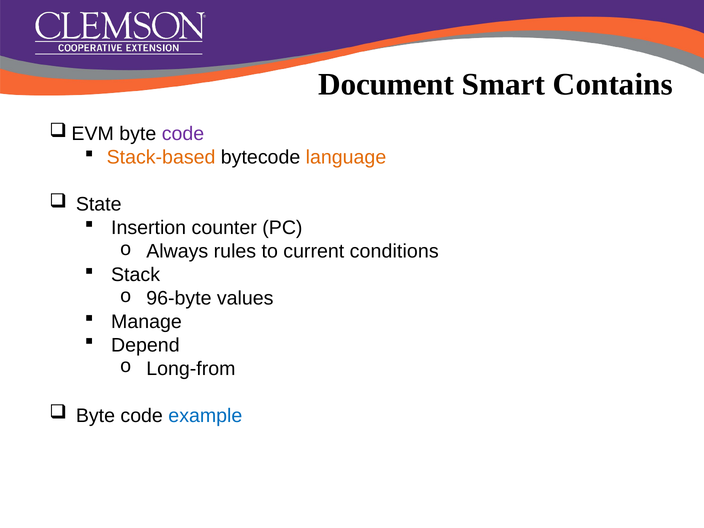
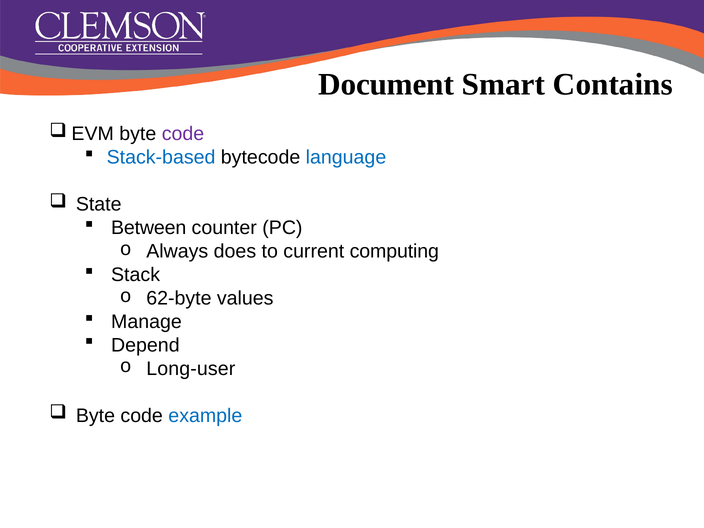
Stack-based colour: orange -> blue (161, 157)
language colour: orange -> blue (346, 157)
Insertion: Insertion -> Between (149, 228)
rules: rules -> does (235, 251)
conditions: conditions -> computing (394, 251)
96-byte: 96-byte -> 62-byte (179, 298)
Long-from: Long-from -> Long-user (191, 369)
